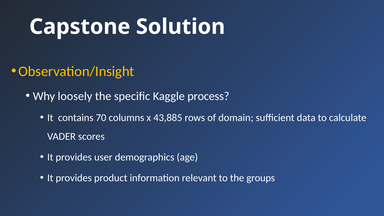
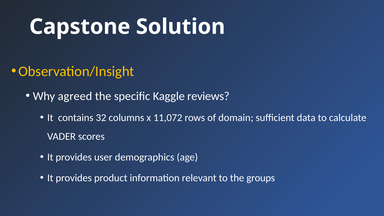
loosely: loosely -> agreed (75, 96)
process: process -> reviews (208, 96)
70: 70 -> 32 (101, 118)
43,885: 43,885 -> 11,072 (168, 118)
